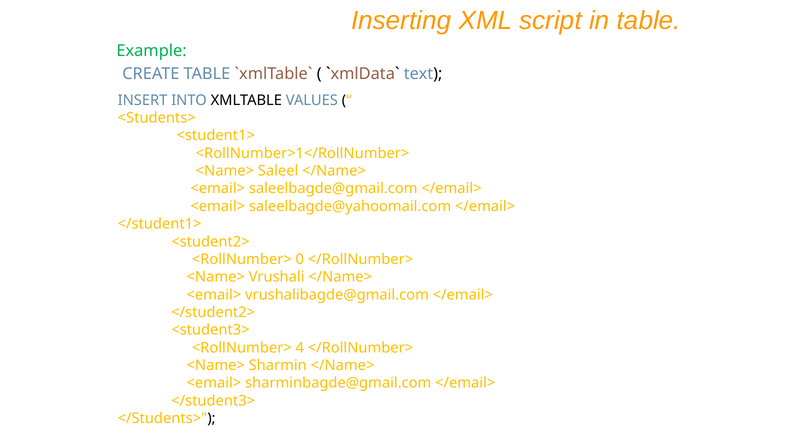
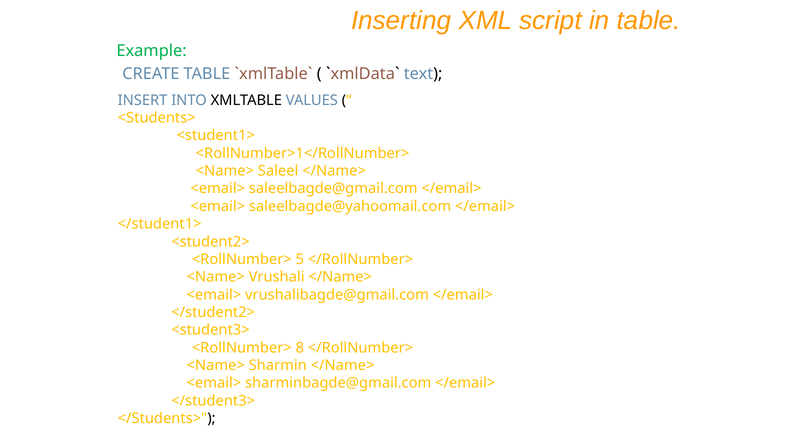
0: 0 -> 5 (300, 259)
4: 4 -> 8 (300, 347)
